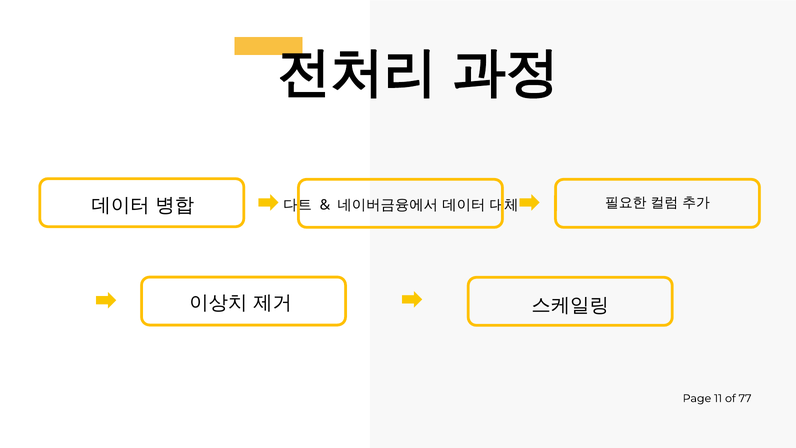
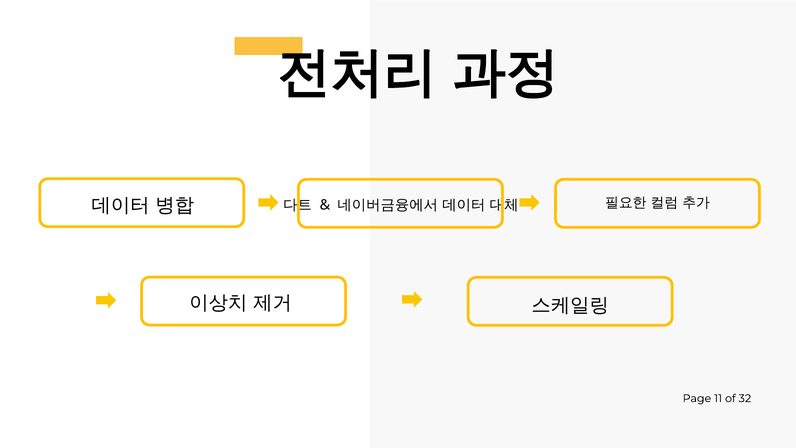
77: 77 -> 32 (745, 398)
